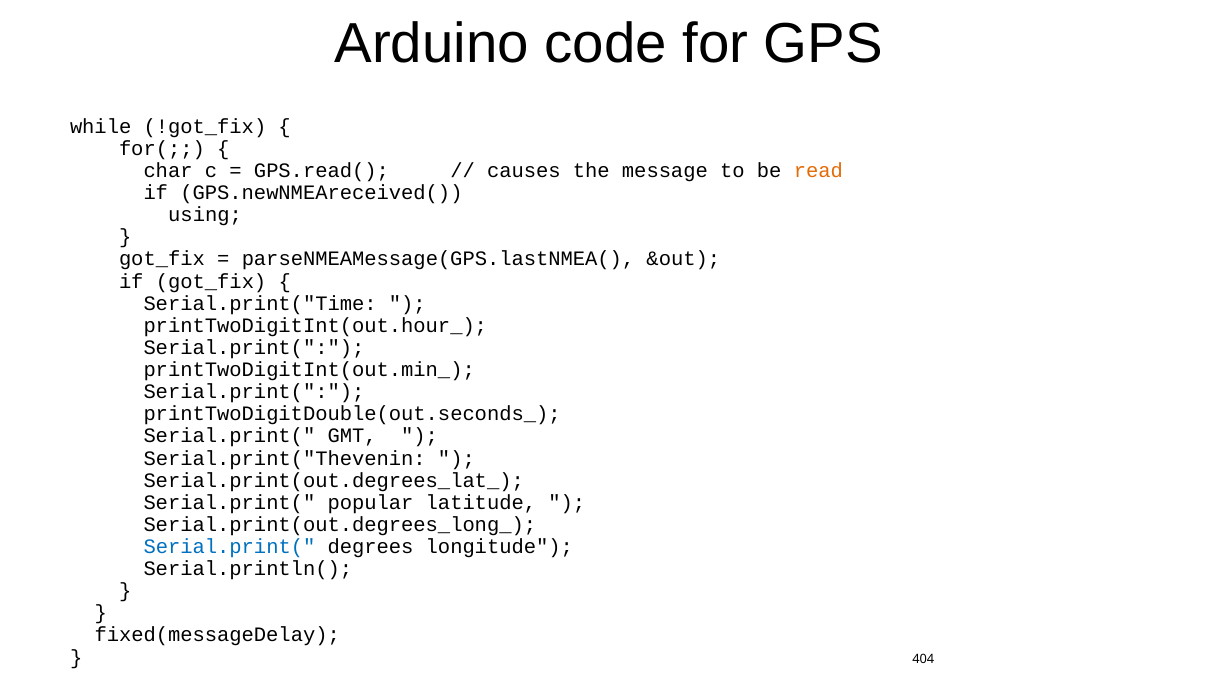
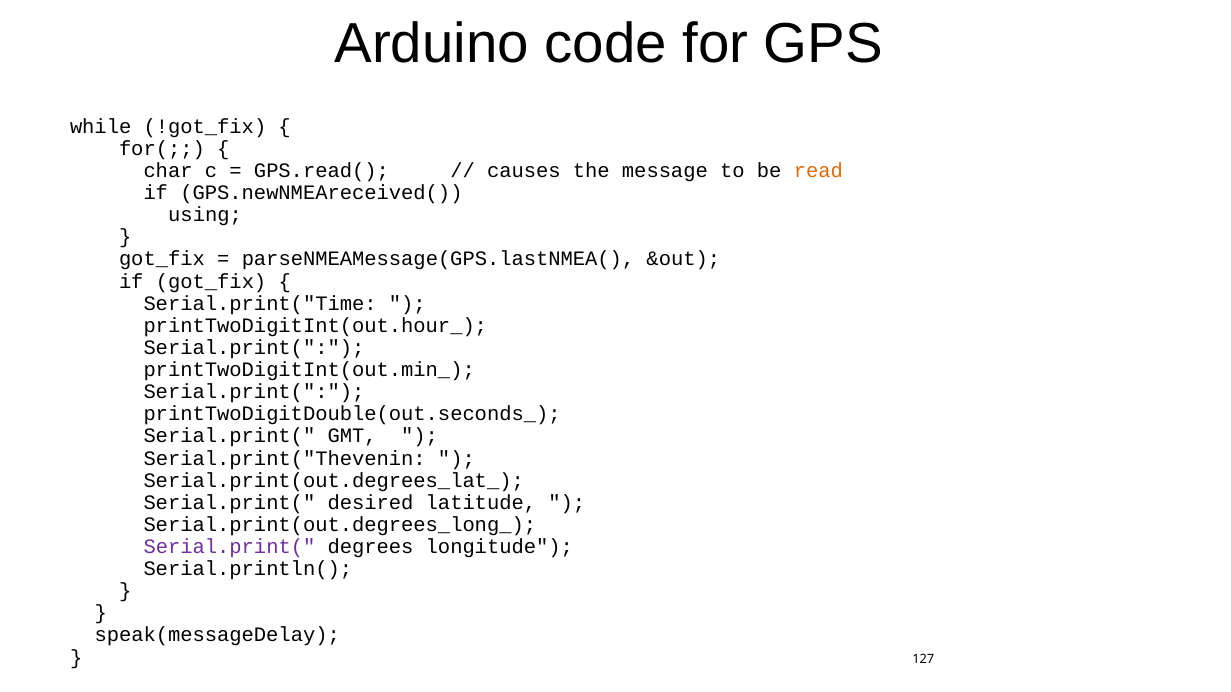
popular: popular -> desired (371, 503)
Serial.print( colour: blue -> purple (229, 547)
fixed(messageDelay: fixed(messageDelay -> speak(messageDelay (217, 636)
404: 404 -> 127 (923, 660)
